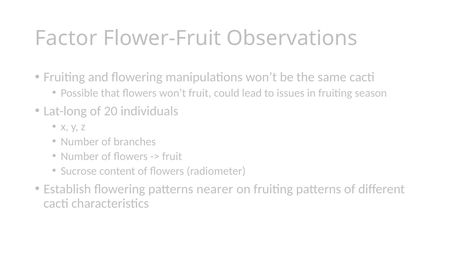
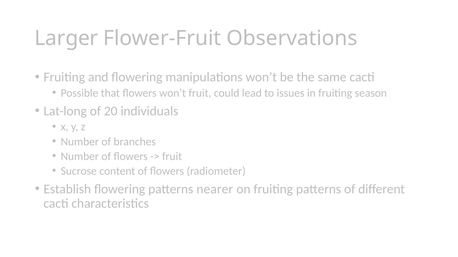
Factor: Factor -> Larger (66, 38)
